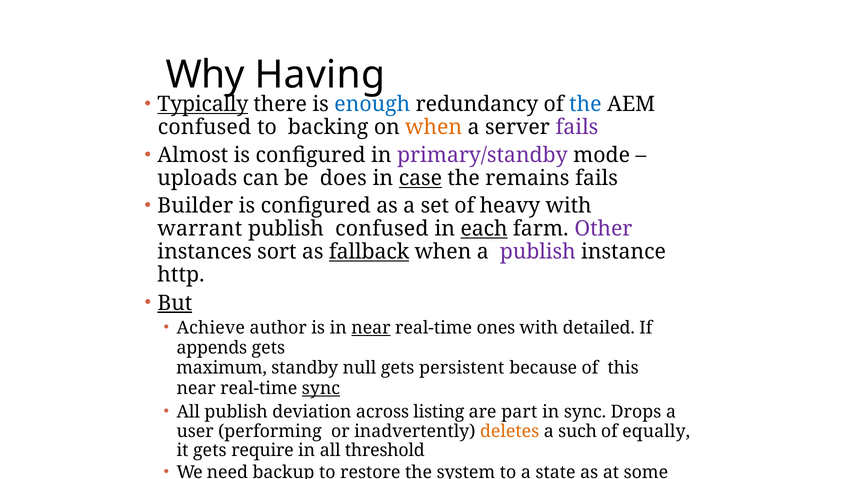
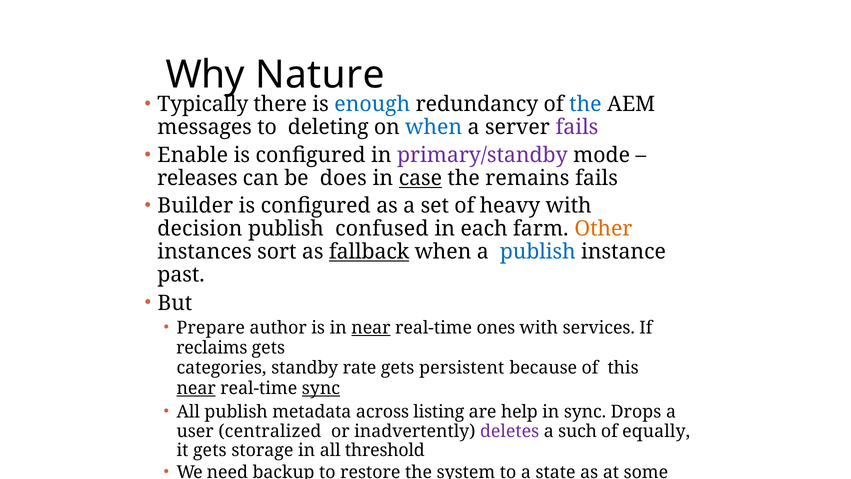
Having: Having -> Nature (320, 75)
Typically underline: present -> none (203, 104)
confused: confused -> messages (205, 127)
backing: backing -> deleting (328, 127)
when colour: orange -> blue (434, 127)
Almost: Almost -> Enable (193, 155)
uploads: uploads -> releases (197, 178)
warrant: warrant -> decision (200, 229)
each underline: present -> none (484, 229)
Other colour: purple -> orange (603, 229)
publish colour: purple -> blue (538, 252)
http: http -> past (181, 275)
But underline: present -> none (175, 303)
Achieve: Achieve -> Prepare (211, 327)
detailed: detailed -> services (599, 327)
appends: appends -> reclaims (212, 348)
maximum: maximum -> categories (221, 368)
null: null -> rate (360, 368)
near underline: none -> present (196, 388)
deviation: deviation -> metadata (312, 412)
part: part -> help (519, 412)
performing: performing -> centralized (270, 431)
deletes colour: orange -> purple (510, 431)
require: require -> storage (262, 450)
